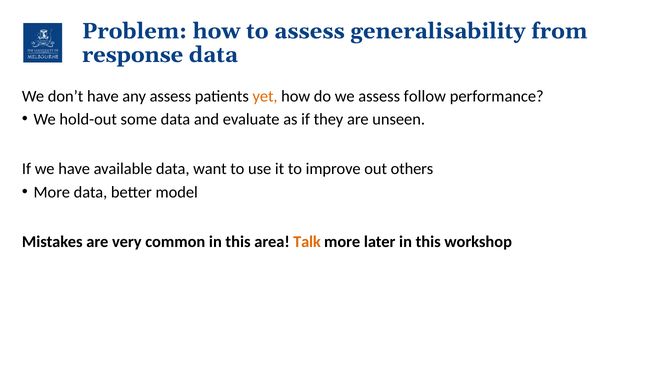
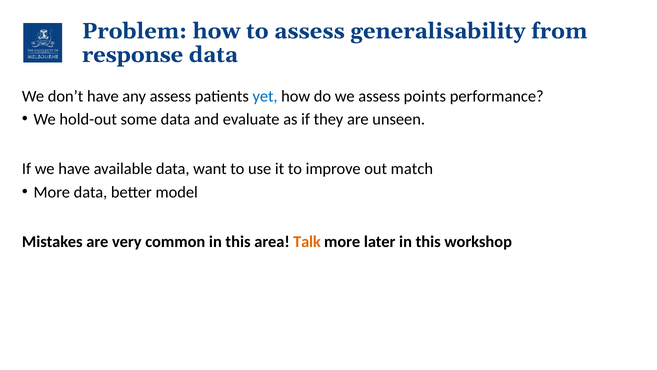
yet colour: orange -> blue (265, 96)
follow: follow -> points (425, 96)
others: others -> match (412, 169)
